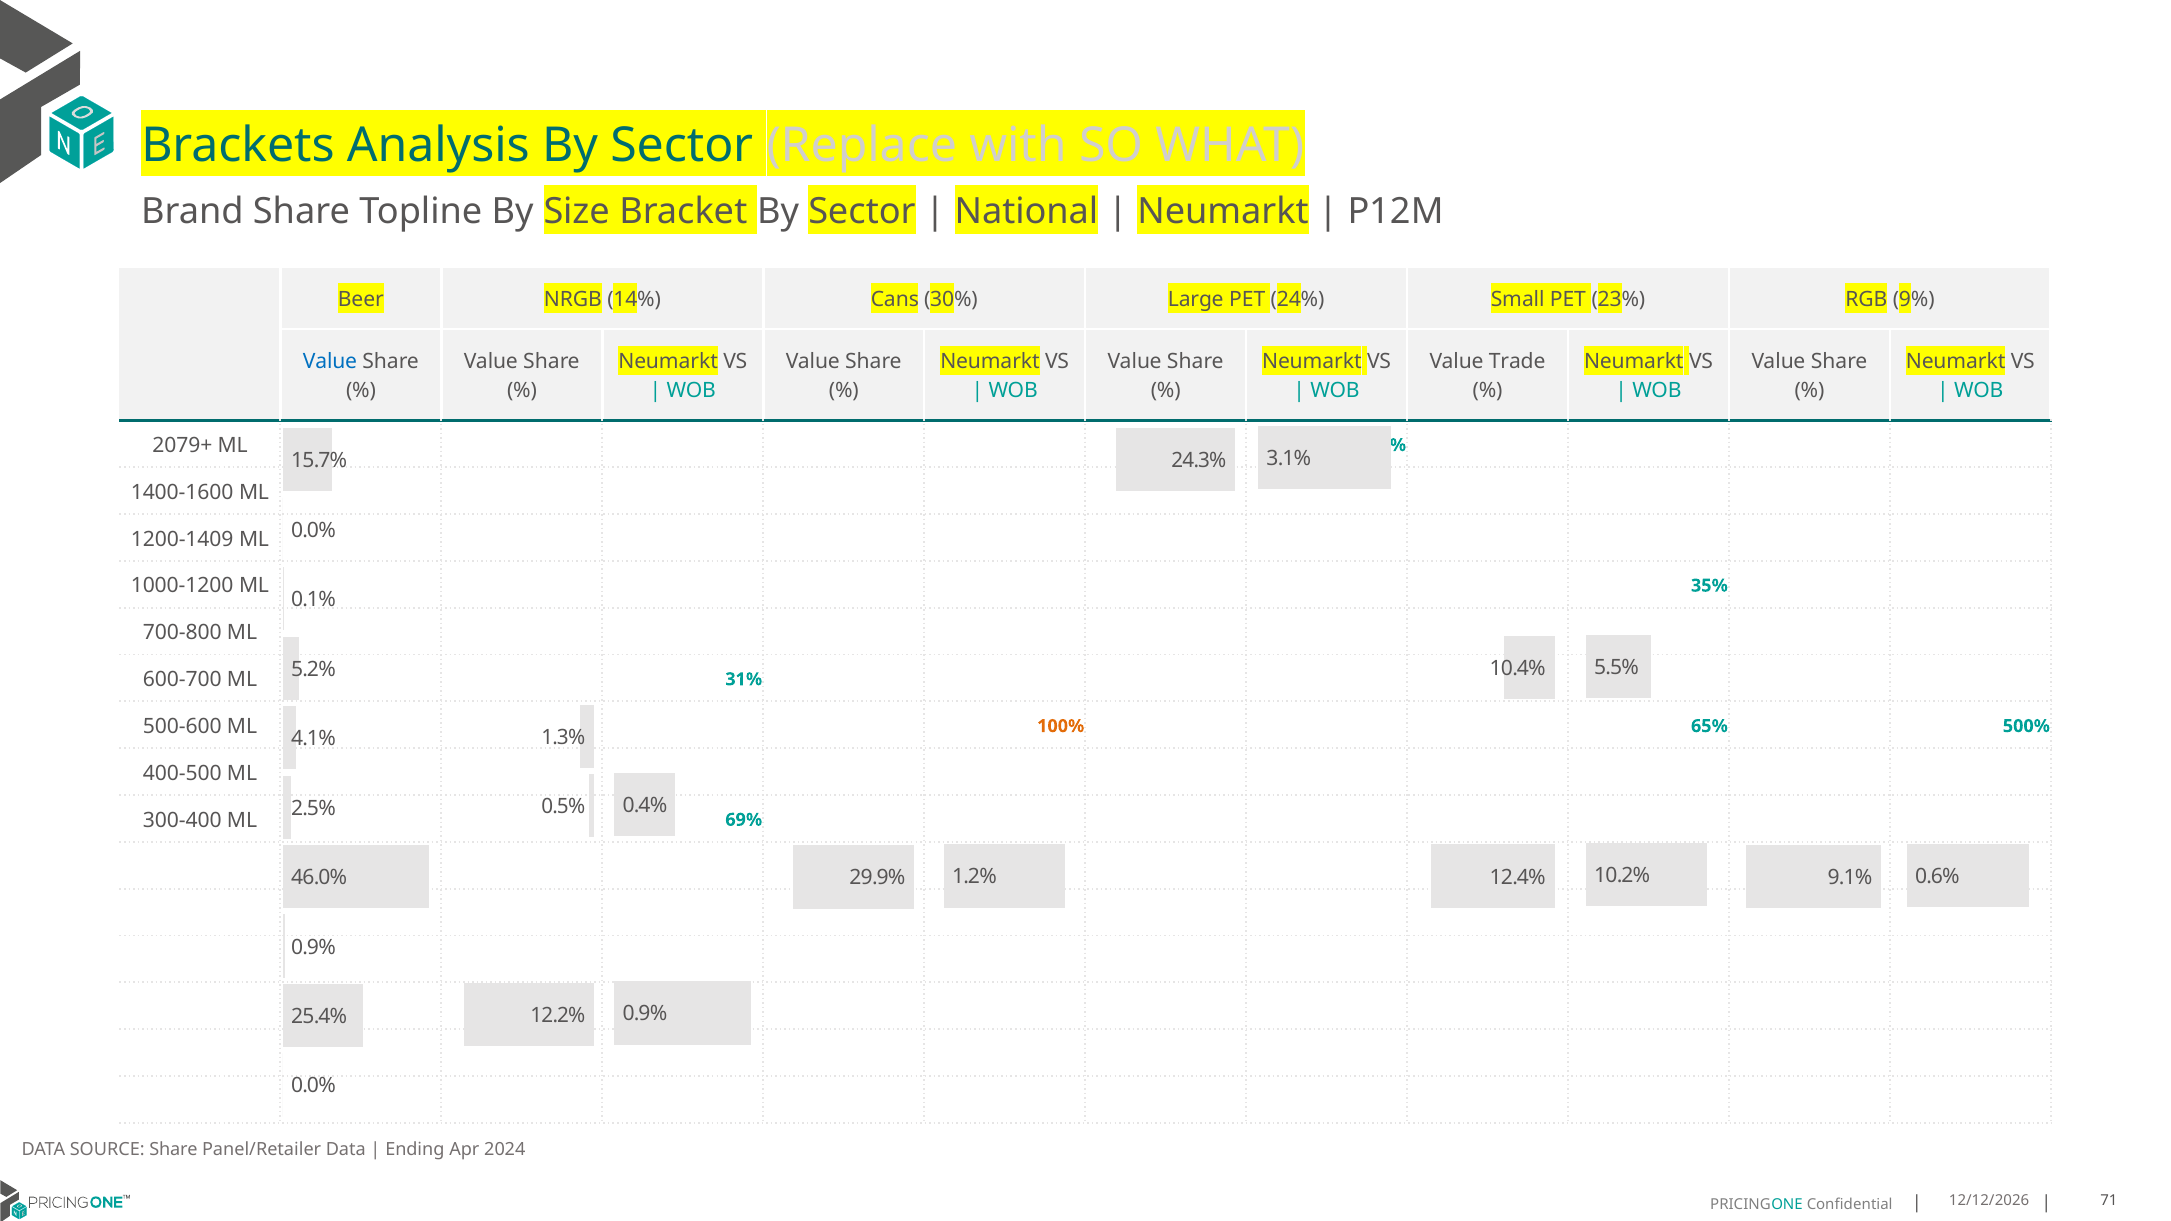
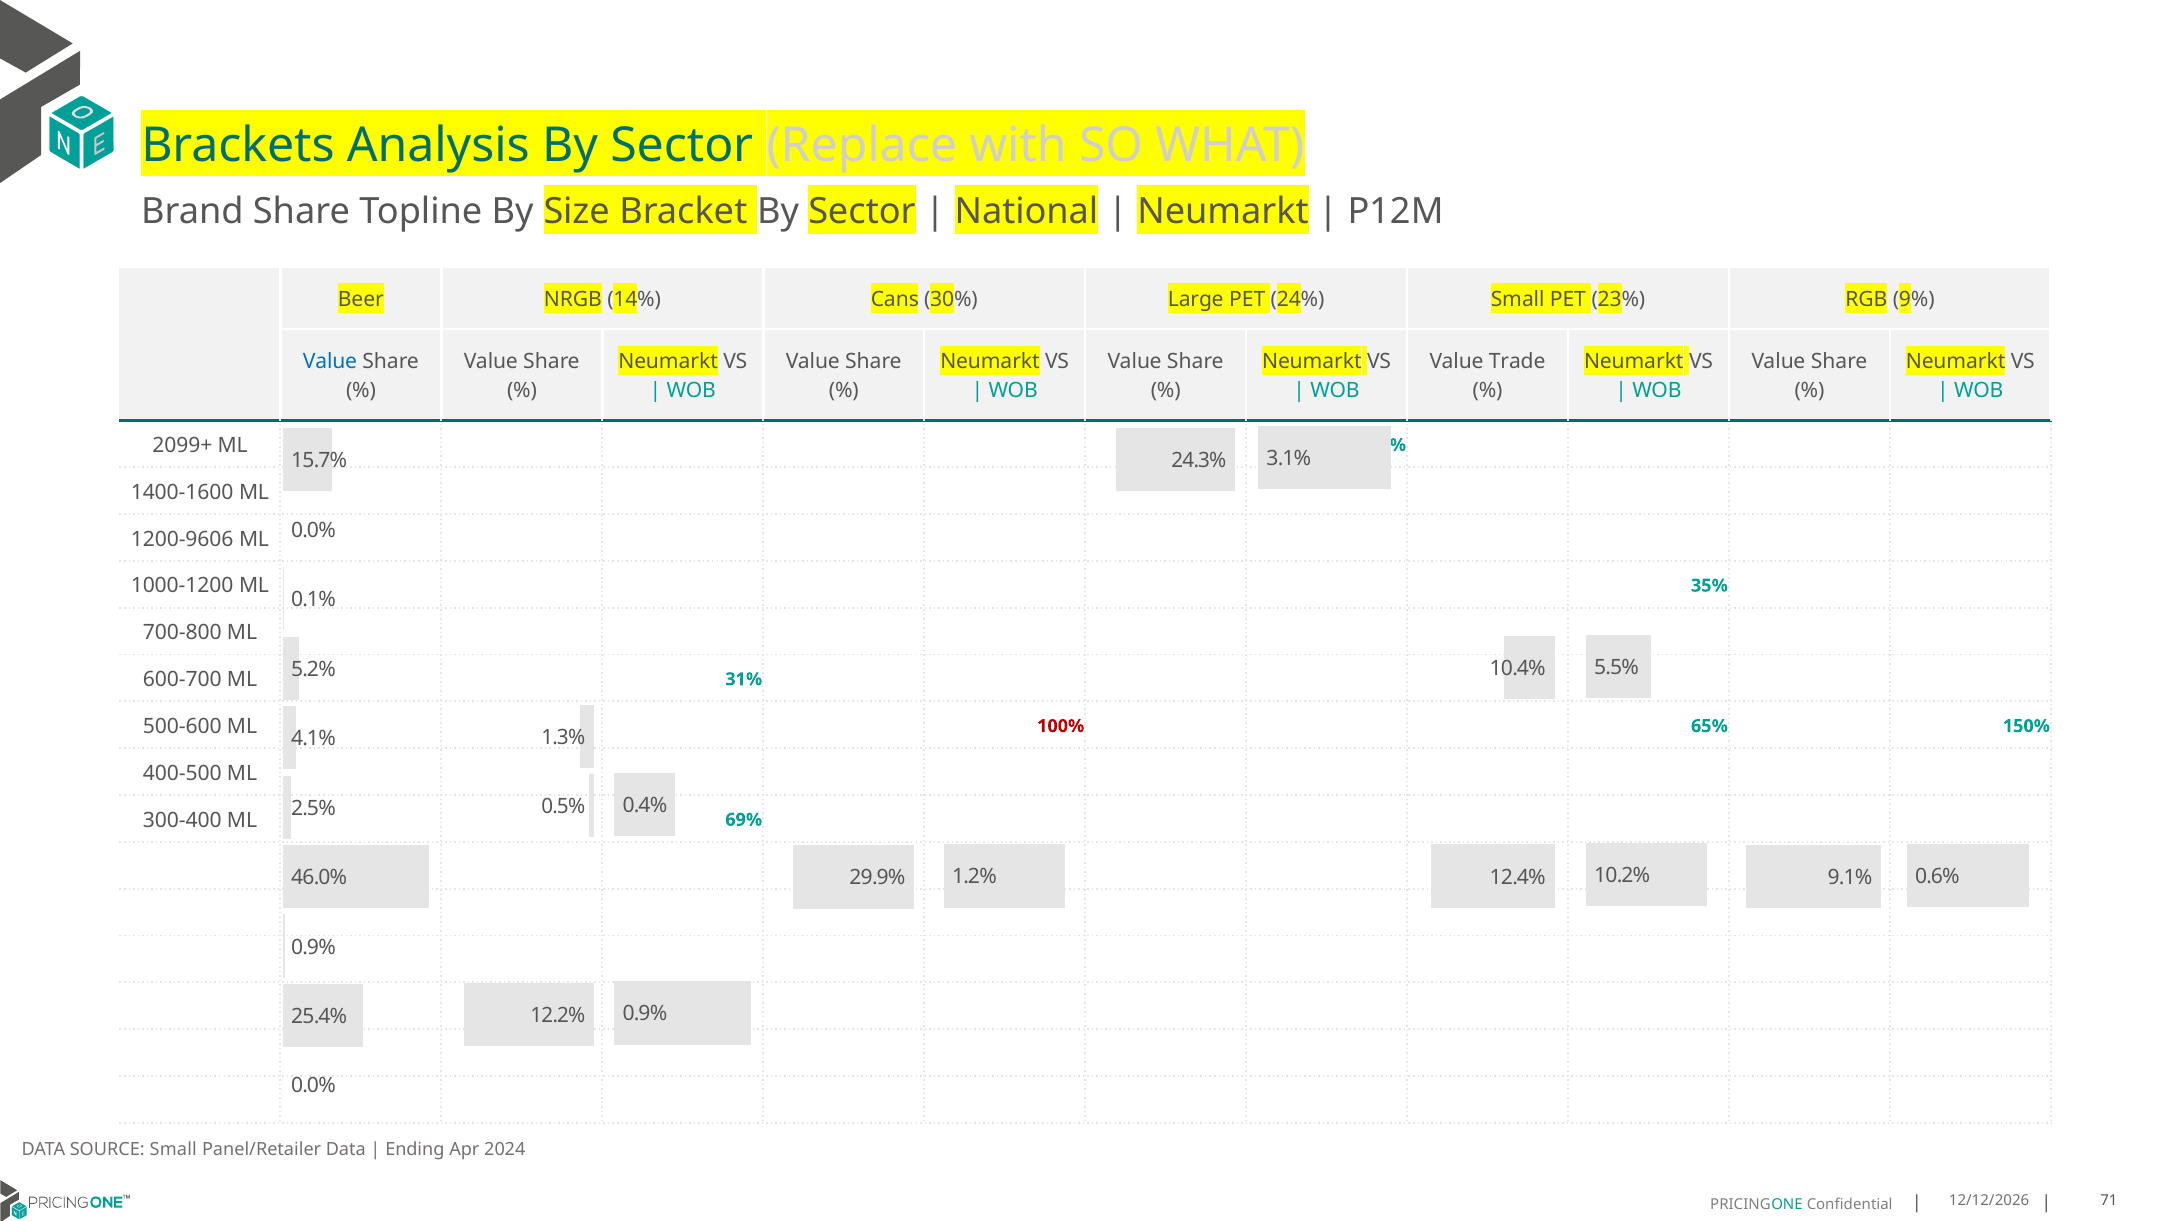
2079+: 2079+ -> 2099+ (182, 446)
1200-1409: 1200-1409 -> 1200-9606 (182, 539)
100% colour: orange -> red (1061, 726)
500%: 500% -> 150% (2026, 726)
SOURCE Share: Share -> Small (173, 1150)
